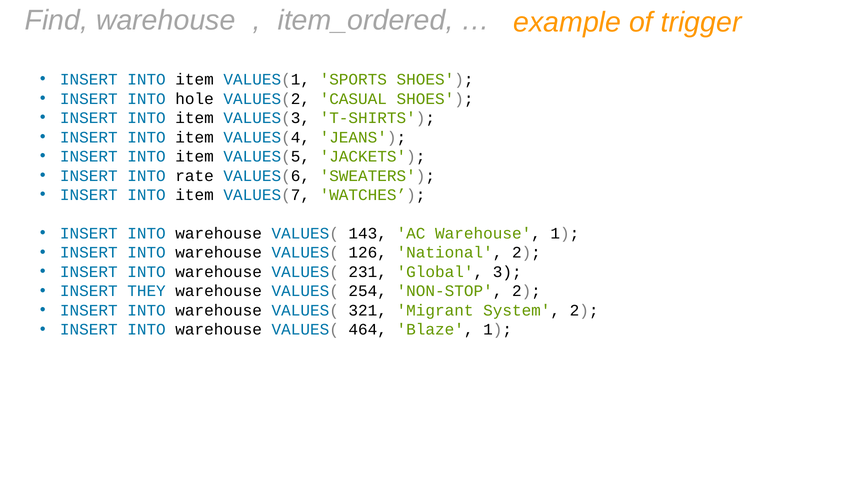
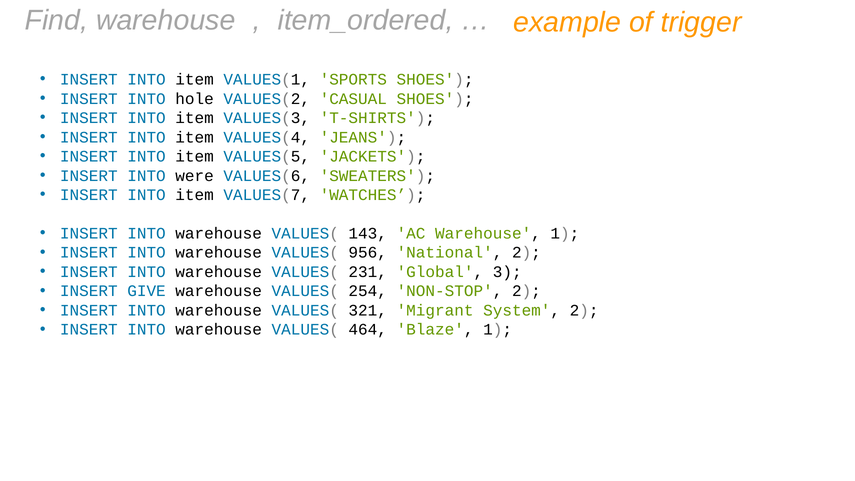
rate: rate -> were (195, 176)
126: 126 -> 956 (368, 253)
THEY: THEY -> GIVE (147, 291)
